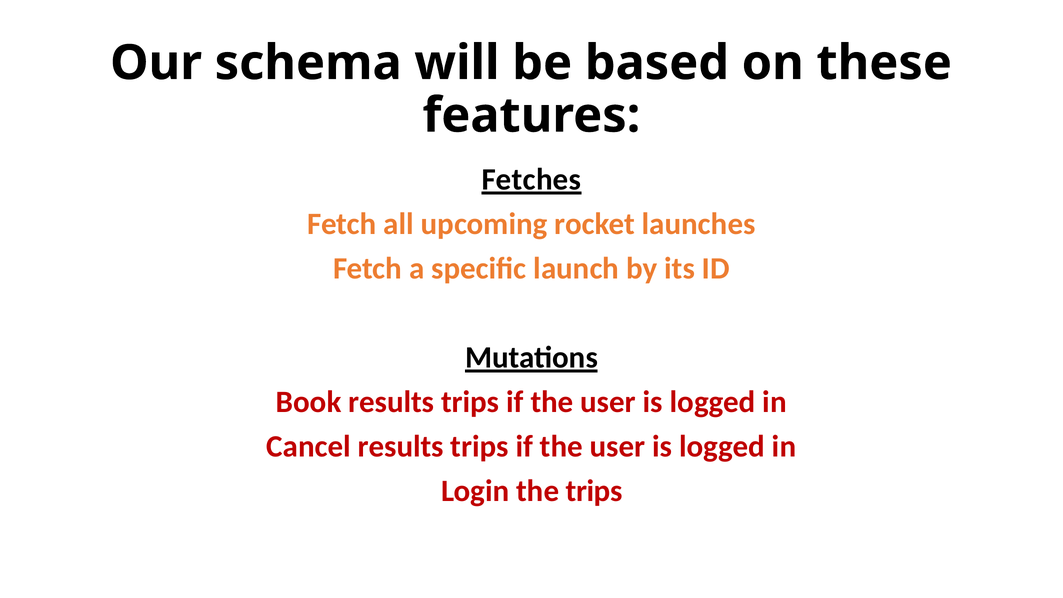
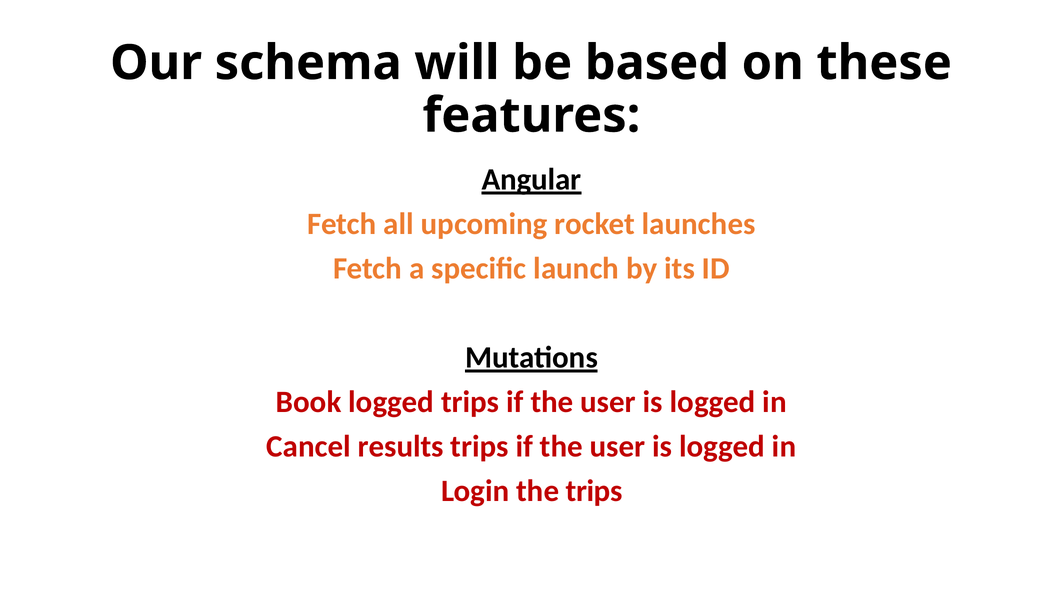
Fetches: Fetches -> Angular (531, 180)
Book results: results -> logged (391, 402)
